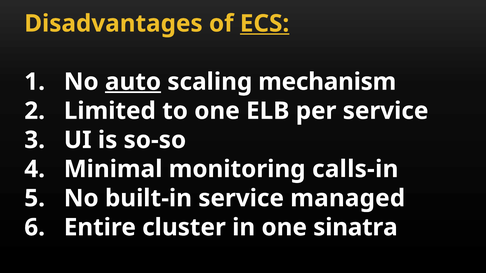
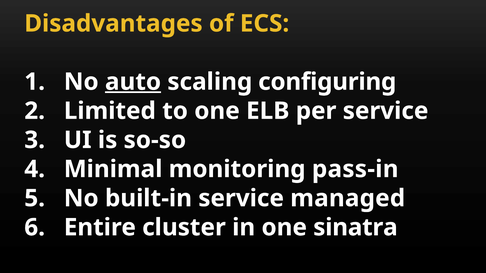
ECS underline: present -> none (265, 24)
mechanism: mechanism -> configuring (327, 82)
calls-in: calls-in -> pass-in (355, 169)
